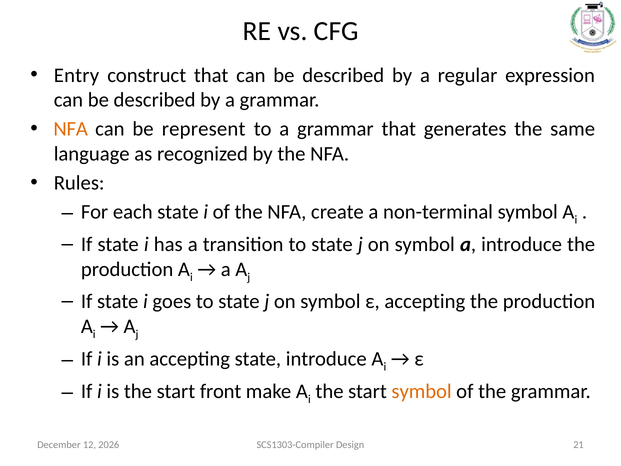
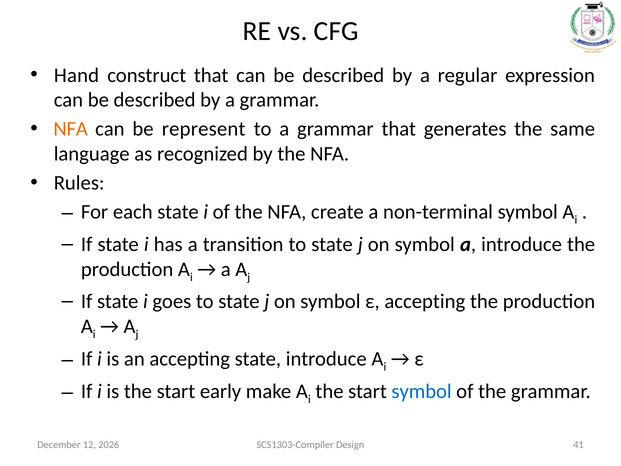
Entry: Entry -> Hand (77, 75)
front: front -> early (221, 391)
symbol colour: orange -> blue (422, 391)
21: 21 -> 41 (578, 445)
